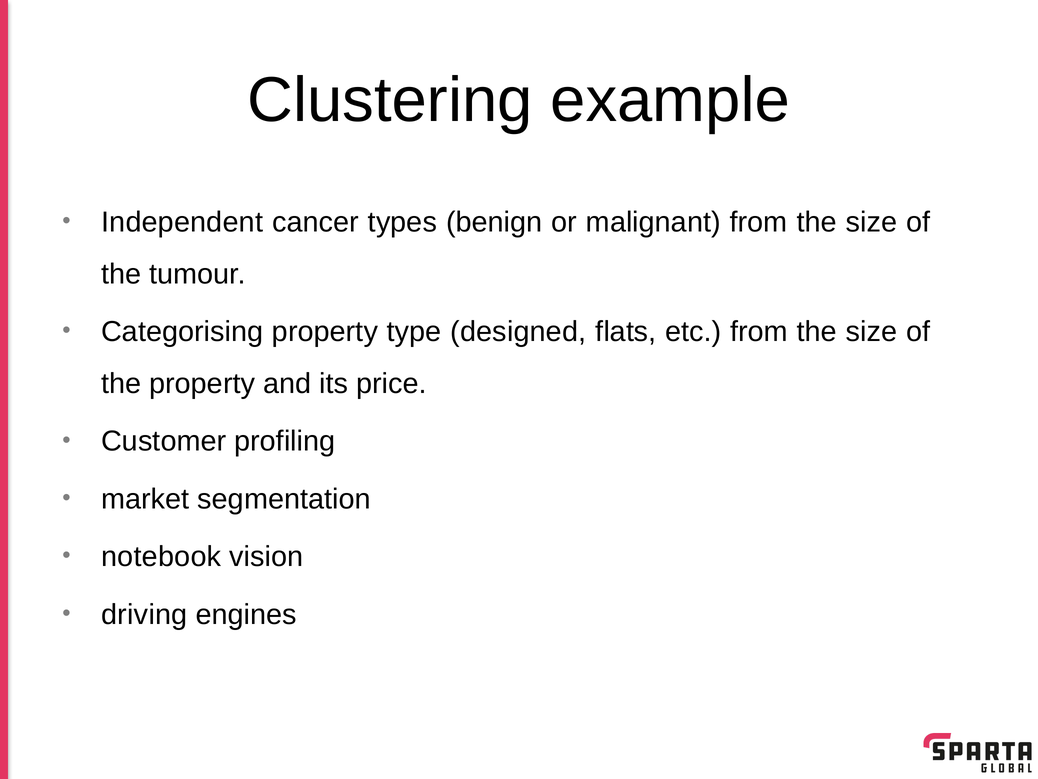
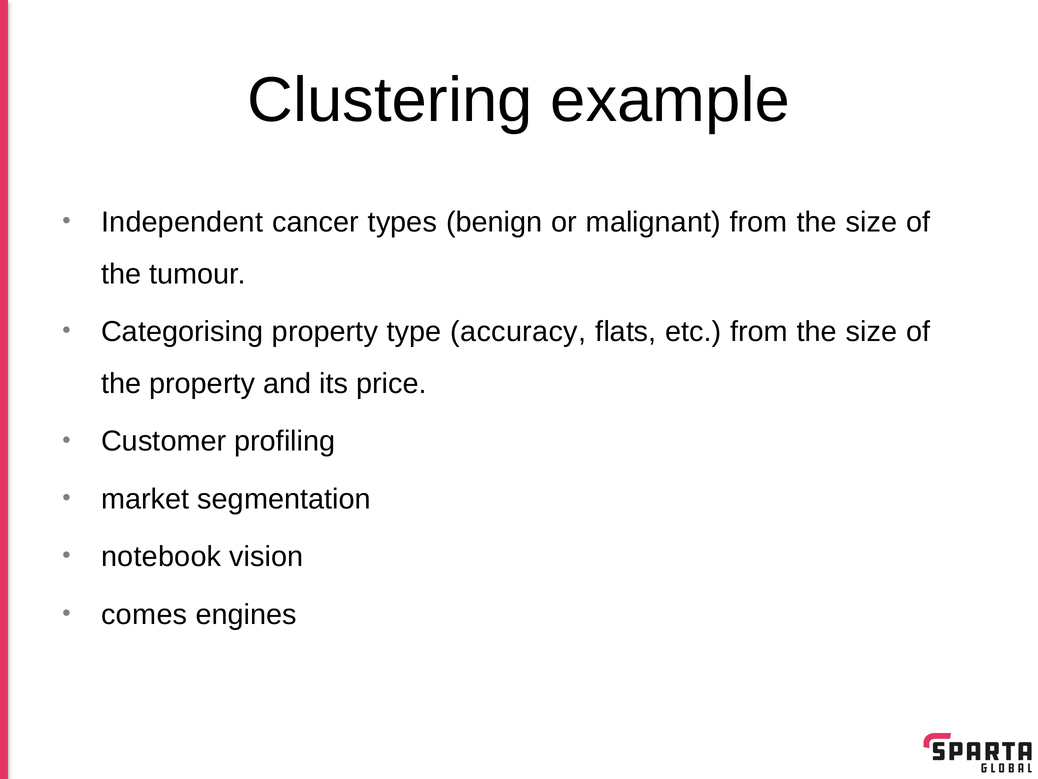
designed: designed -> accuracy (518, 332)
driving: driving -> comes (144, 614)
